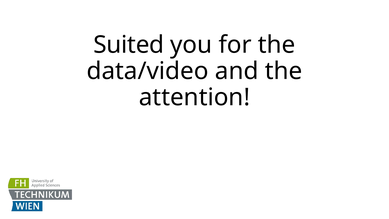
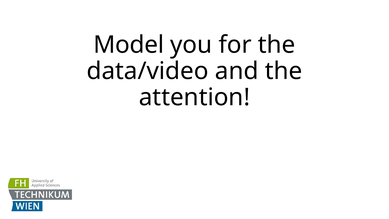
Suited: Suited -> Model (129, 45)
